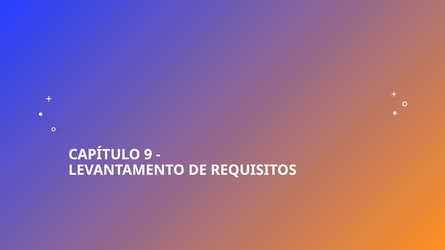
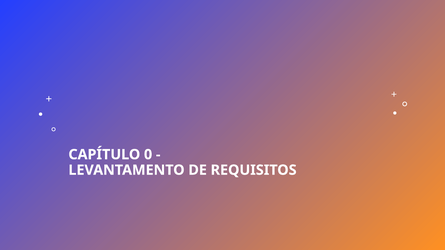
9: 9 -> 0 (148, 155)
